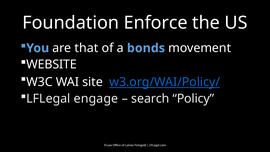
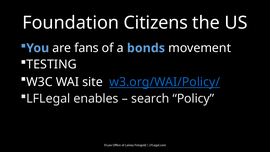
Enforce: Enforce -> Citizens (156, 23)
that: that -> fans (87, 48)
WEBSITE: WEBSITE -> TESTING (51, 64)
engage: engage -> enables (96, 98)
